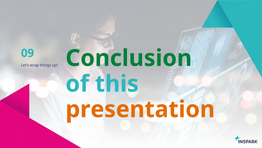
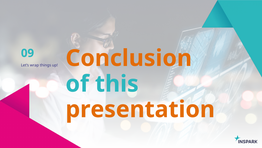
Conclusion colour: green -> orange (129, 58)
